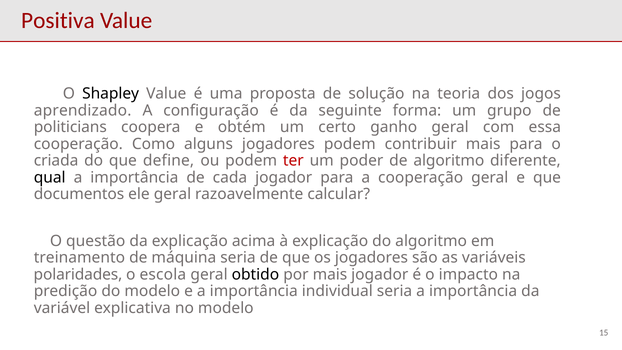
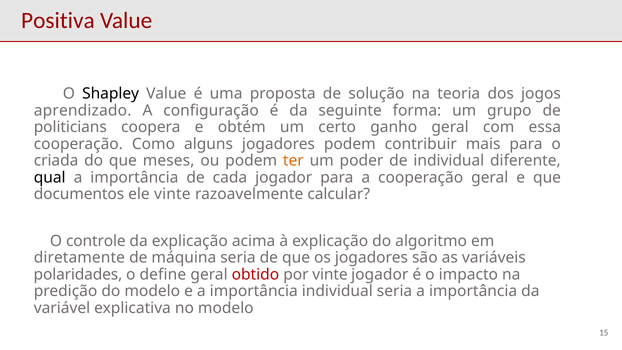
define: define -> meses (169, 161)
ter colour: red -> orange (293, 161)
de algoritmo: algoritmo -> individual (449, 161)
ele geral: geral -> vinte (172, 194)
questão: questão -> controle (96, 241)
treinamento: treinamento -> diretamente (79, 258)
escola: escola -> define (163, 274)
obtido colour: black -> red (255, 274)
por mais: mais -> vinte (330, 274)
